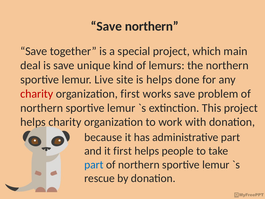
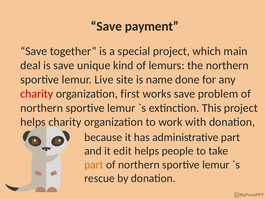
Save northern: northern -> payment (152, 26)
is helps: helps -> name (159, 79)
it first: first -> edit (123, 151)
part colour: blue -> orange (94, 164)
